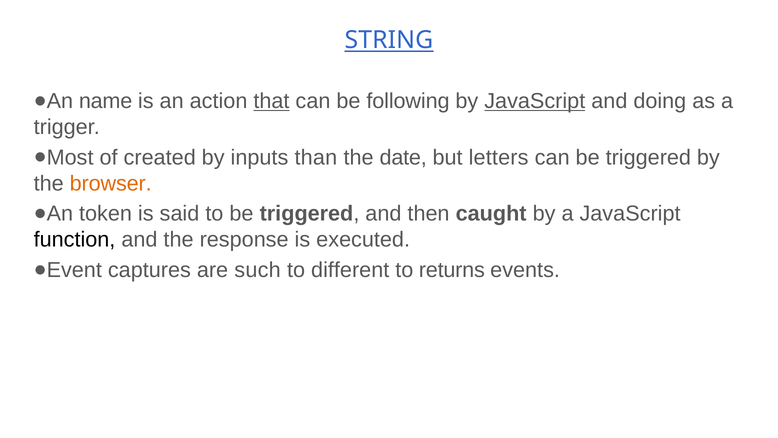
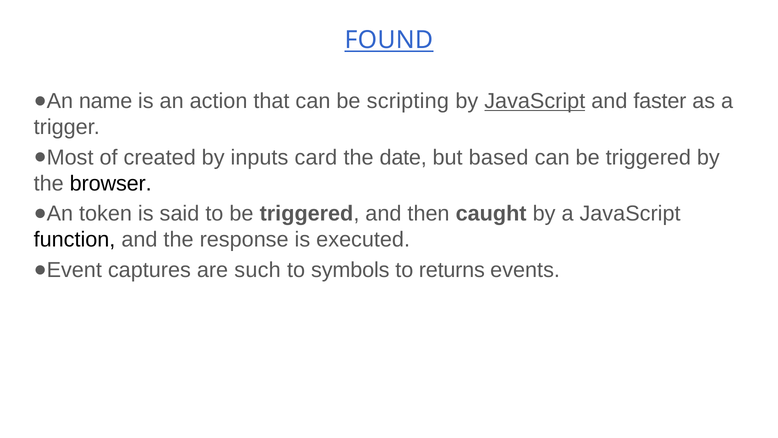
STRING: STRING -> FOUND (389, 40)
that underline: present -> none (271, 101)
following: following -> scripting (408, 101)
doing: doing -> faster (660, 101)
than: than -> card (316, 157)
letters: letters -> based (499, 157)
browser colour: orange -> black (111, 183)
different: different -> symbols (350, 270)
